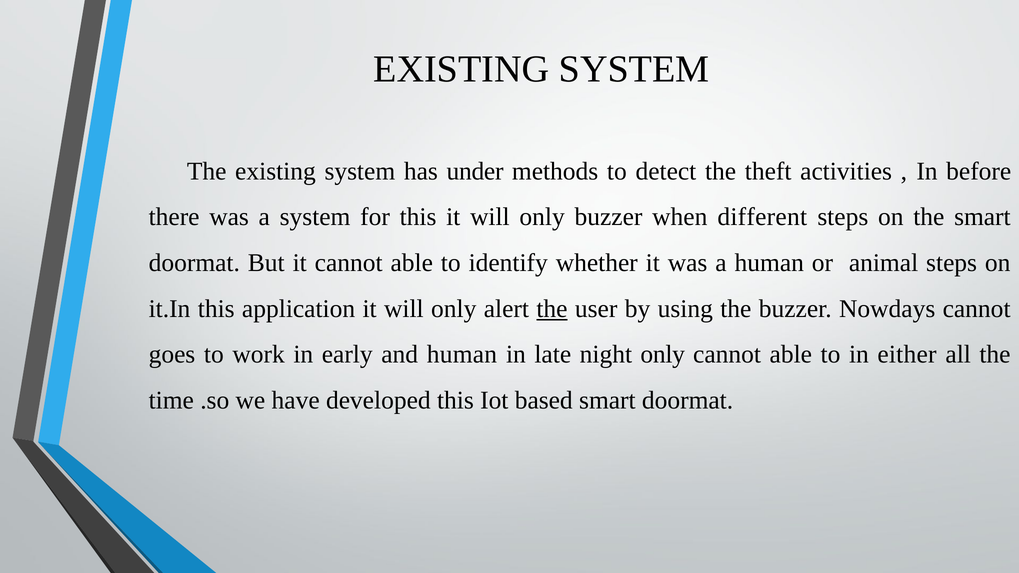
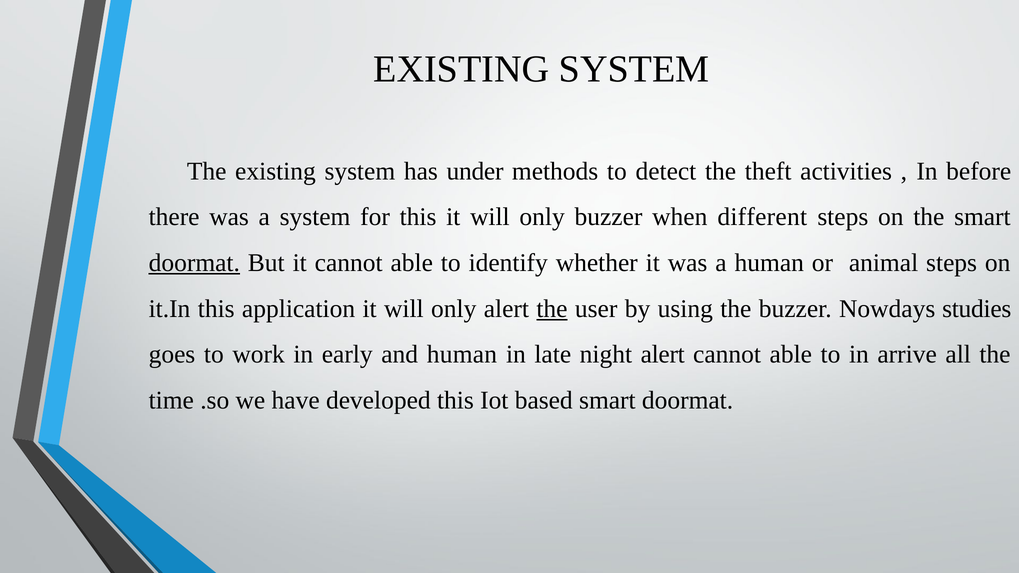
doormat underline: none -> present (194, 263)
Nowdays cannot: cannot -> studies (977, 309)
night only: only -> alert (663, 355)
either: either -> arrive (907, 355)
